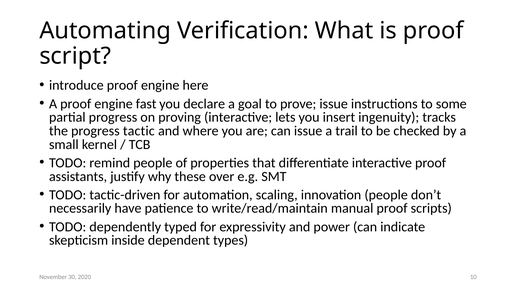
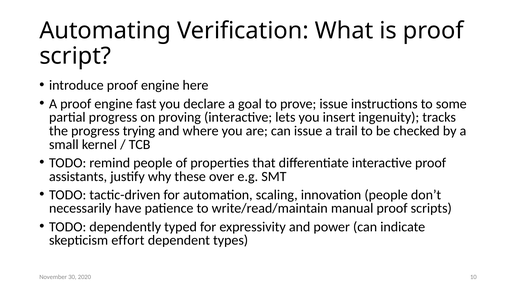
tactic: tactic -> trying (139, 131)
inside: inside -> effort (128, 241)
